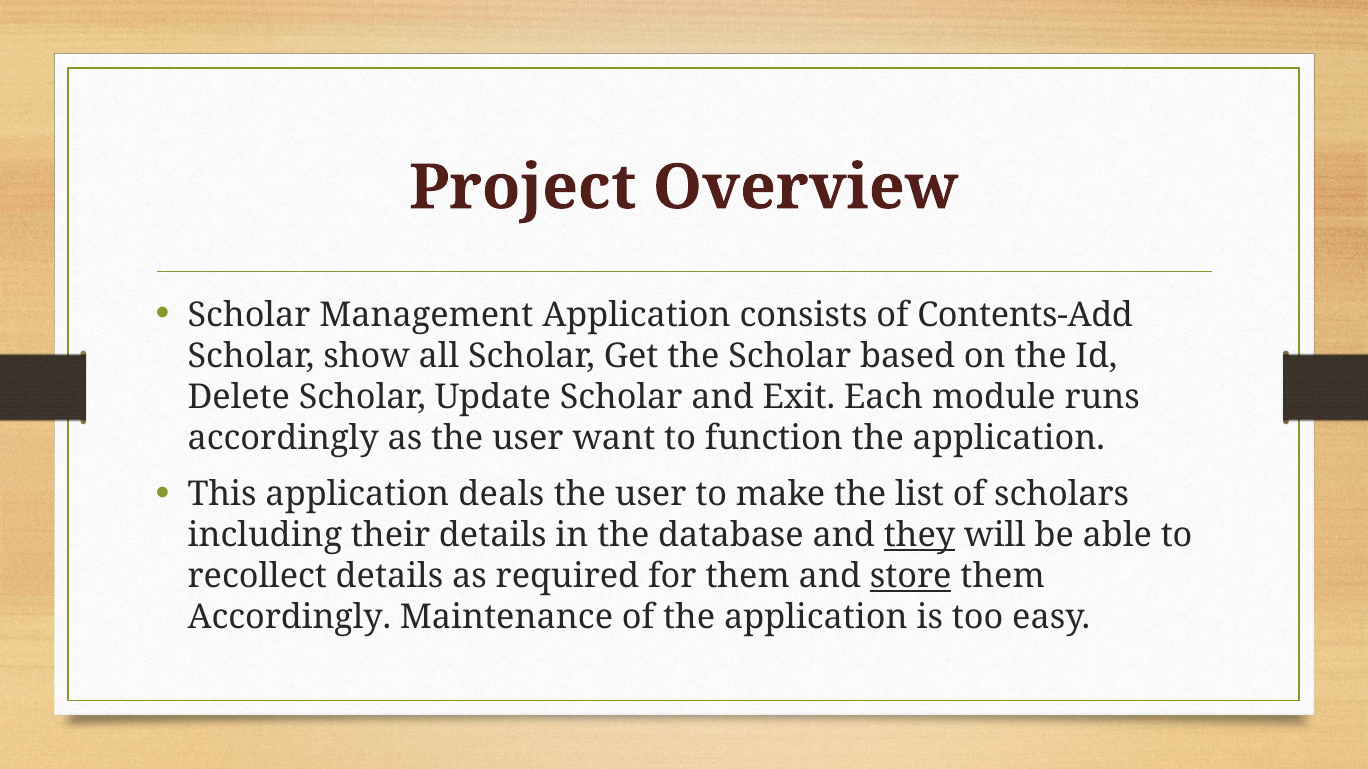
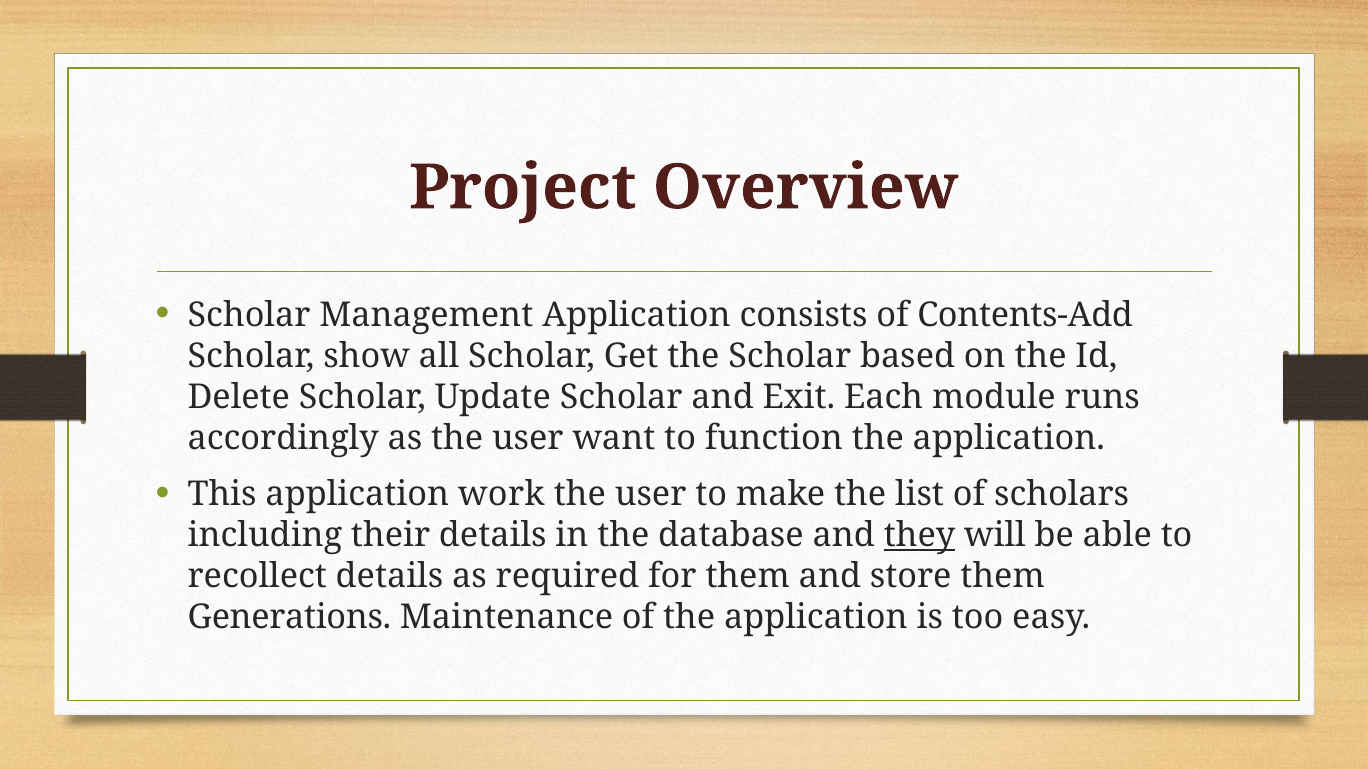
deals: deals -> work (501, 495)
store underline: present -> none (911, 577)
Accordingly: Accordingly -> Generations (289, 618)
